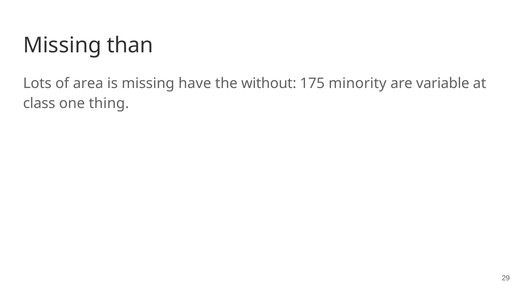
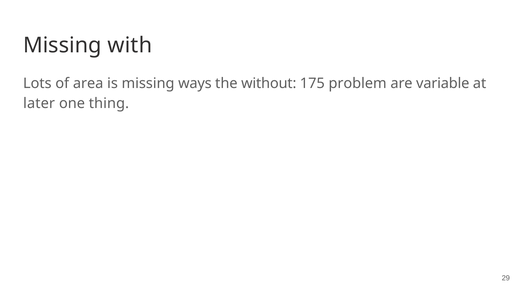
than: than -> with (130, 45)
have: have -> ways (195, 83)
minority: minority -> problem (358, 83)
class: class -> later (39, 103)
